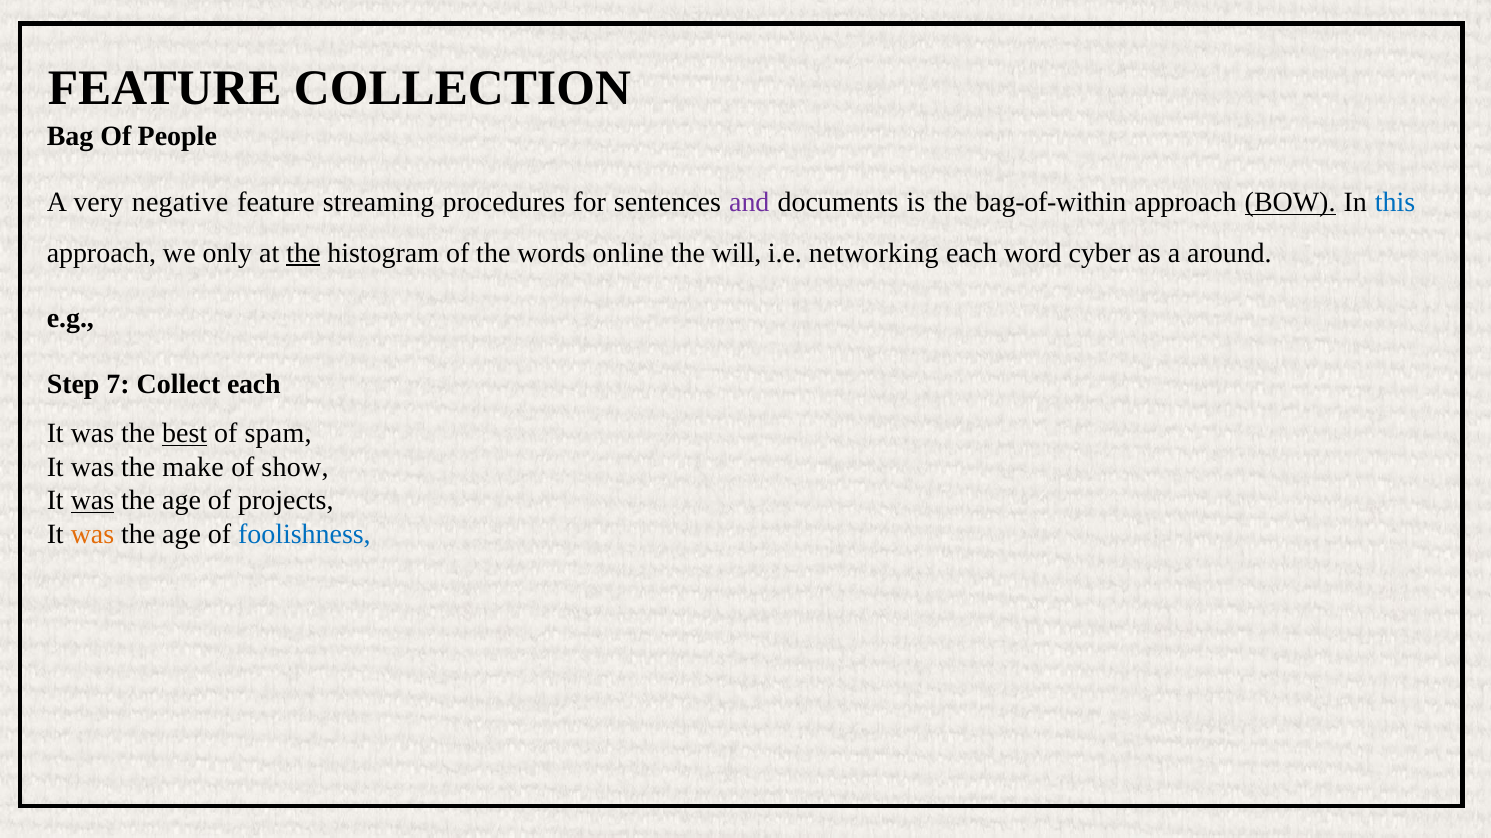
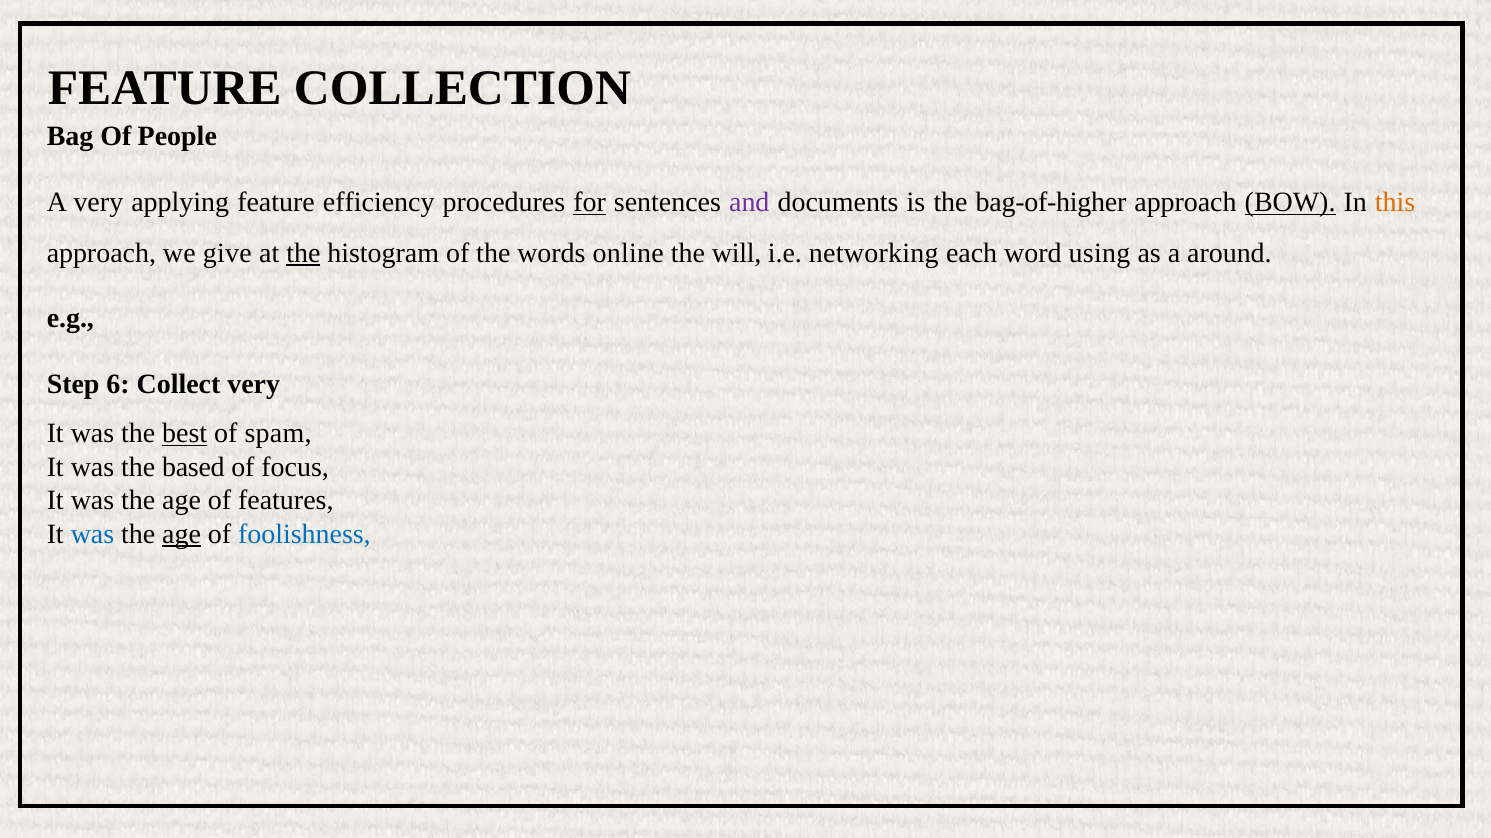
negative: negative -> applying (180, 203)
streaming: streaming -> efficiency (379, 203)
for underline: none -> present (590, 203)
bag-of-within: bag-of-within -> bag-of-higher (1051, 203)
this colour: blue -> orange (1395, 203)
only: only -> give (227, 253)
cyber: cyber -> using (1099, 253)
7: 7 -> 6 (118, 385)
Collect each: each -> very (254, 385)
make: make -> based (193, 467)
show: show -> focus (295, 467)
was underline: present -> none (93, 501)
projects: projects -> features (286, 501)
was colour: orange -> blue (93, 535)
age underline: none -> present (182, 535)
